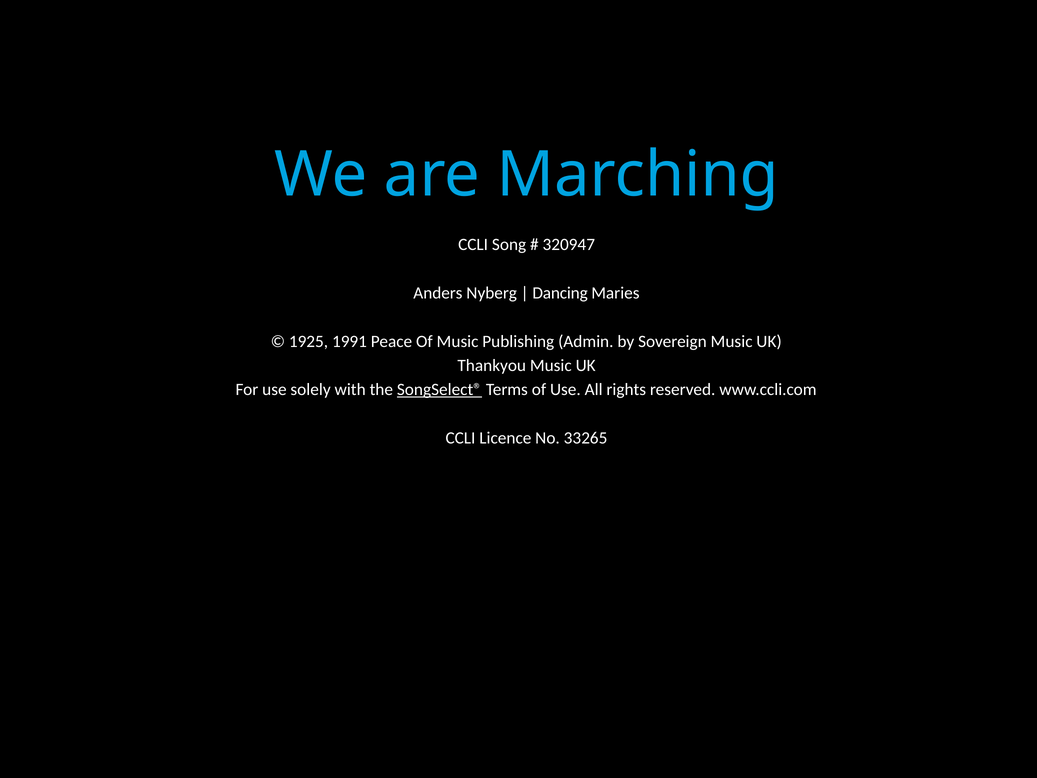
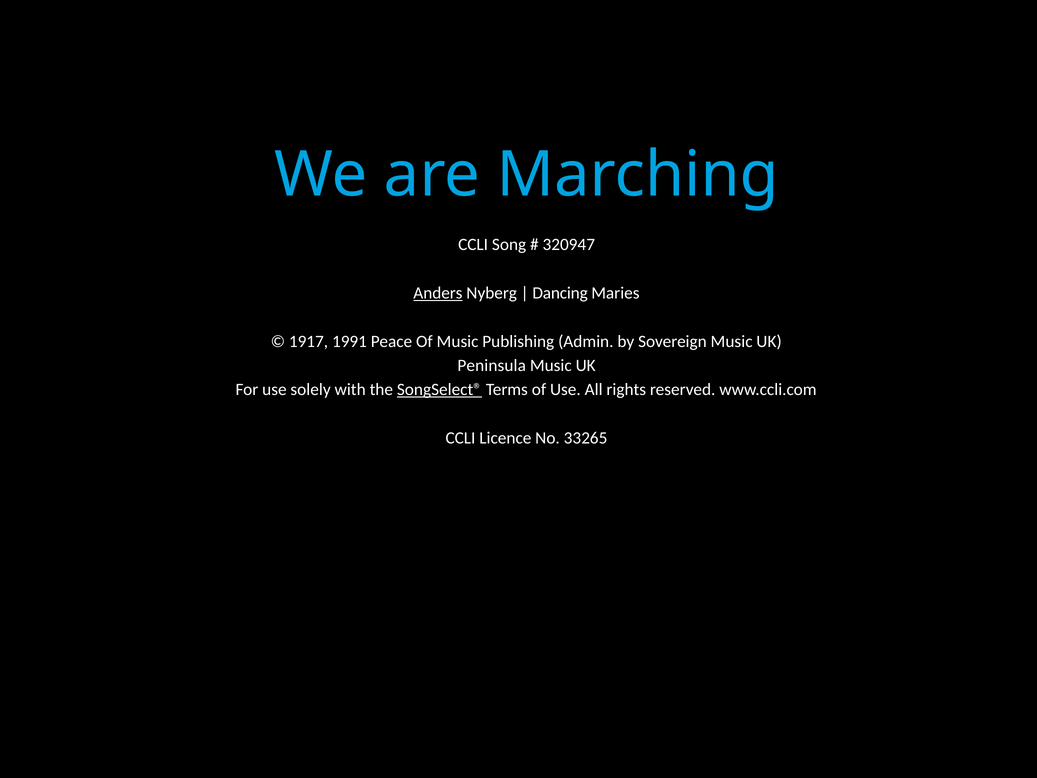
Anders underline: none -> present (438, 293)
1925: 1925 -> 1917 (309, 341)
Thankyou: Thankyou -> Peninsula (492, 365)
